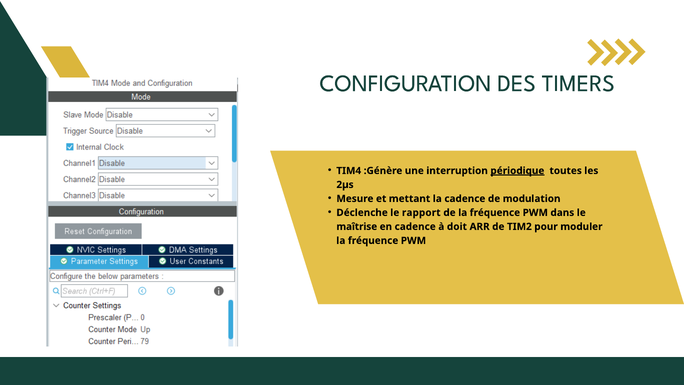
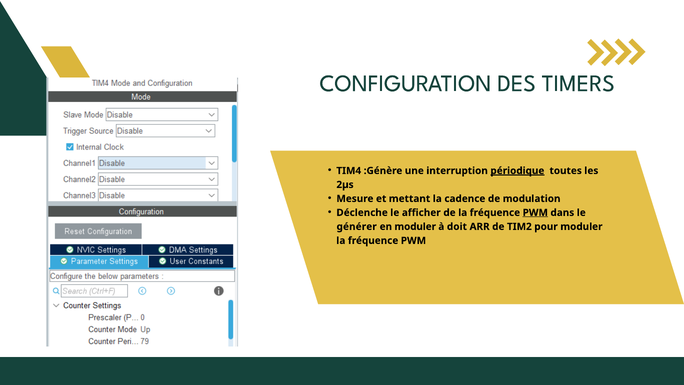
rapport: rapport -> afficher (421, 213)
PWM underline: none -> present (535, 213)
maîtrise: maîtrise -> générer (357, 226)
en cadence: cadence -> moduler (415, 226)
